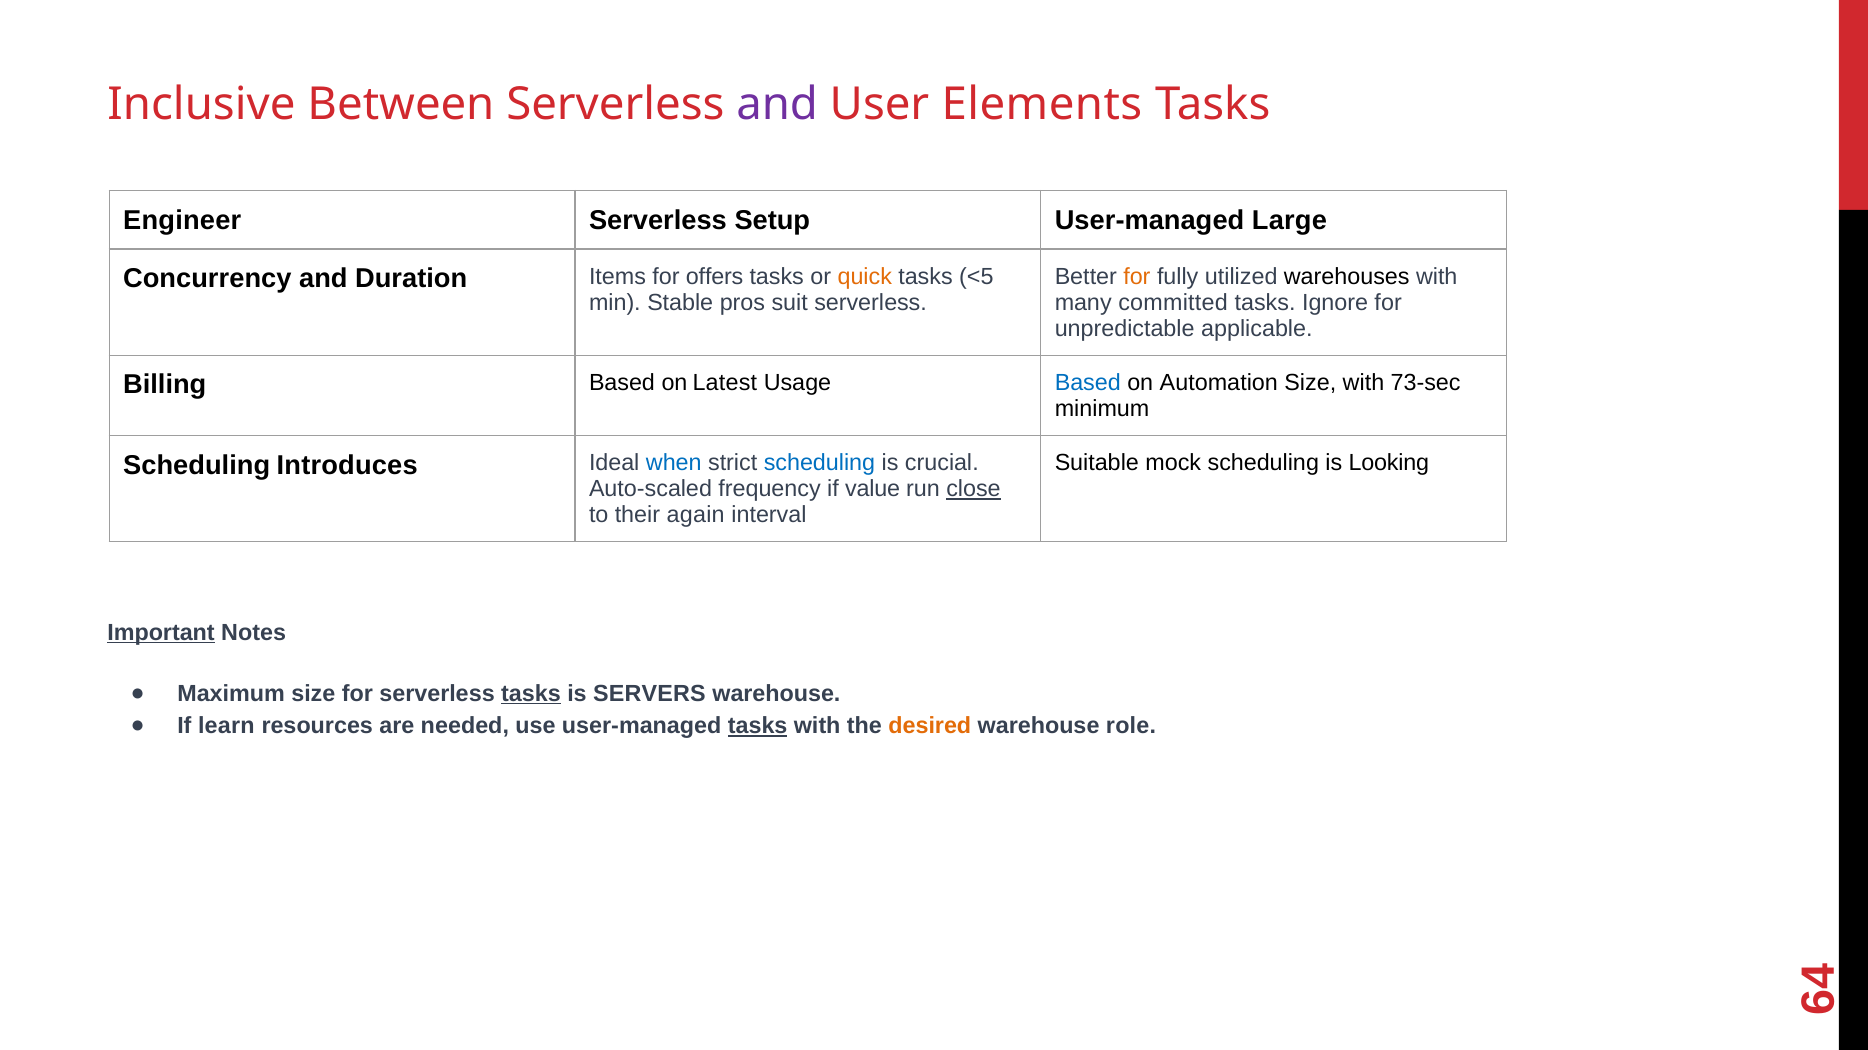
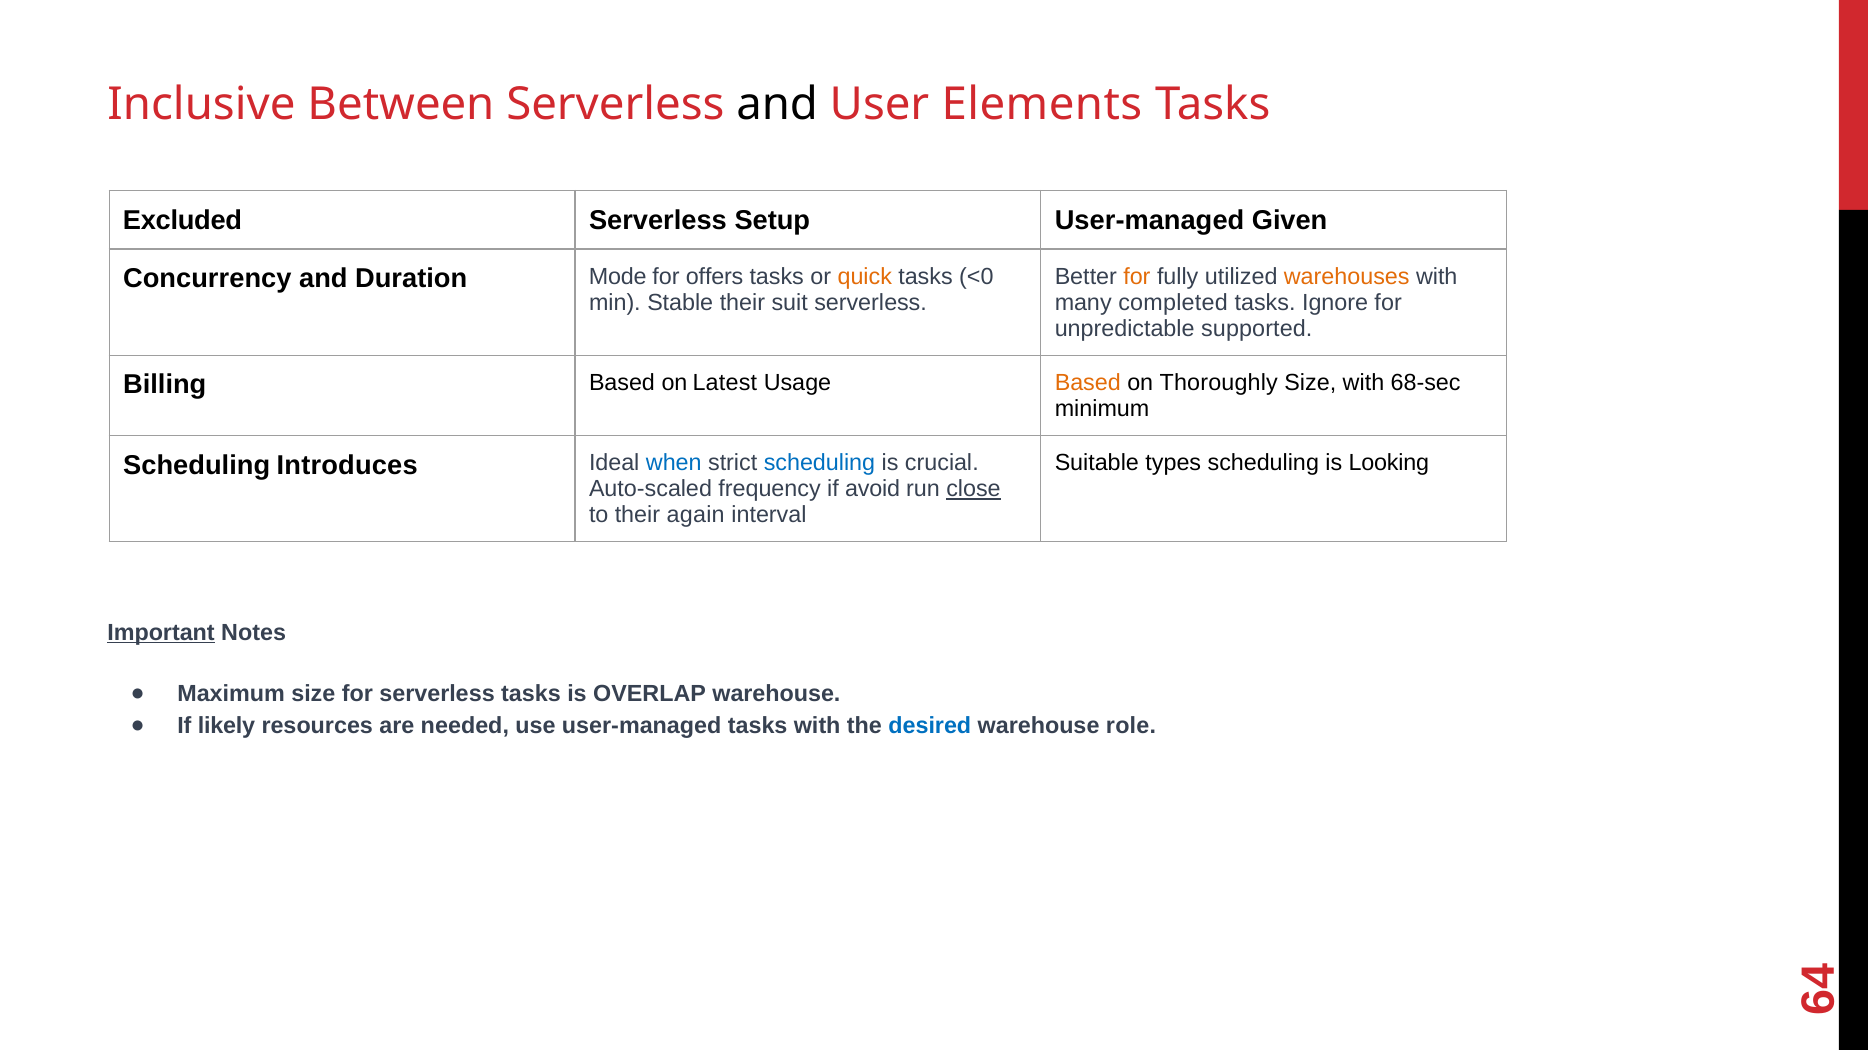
and colour: purple -> black (777, 104)
Engineer: Engineer -> Excluded (182, 220)
Large: Large -> Given (1290, 220)
warehouses colour: black -> orange (1347, 277)
Items: Items -> Mode (618, 277)
<5: <5 -> <0 (976, 277)
Stable pros: pros -> their (742, 303)
committed: committed -> completed (1173, 303)
applicable: applicable -> supported (1257, 329)
Based colour: blue -> orange (1088, 383)
Automation: Automation -> Thoroughly (1219, 383)
73-sec: 73-sec -> 68-sec (1426, 383)
mock: mock -> types (1173, 463)
value: value -> avoid (873, 489)
tasks underline: present -> none (531, 694)
SERVERS: SERVERS -> OVERLAP (650, 694)
learn: learn -> likely (227, 726)
tasks underline: present -> none (758, 726)
desired colour: orange -> blue (930, 726)
